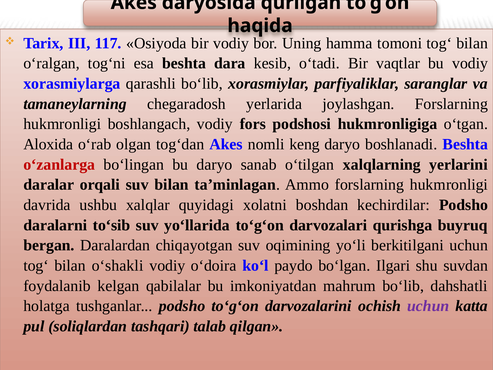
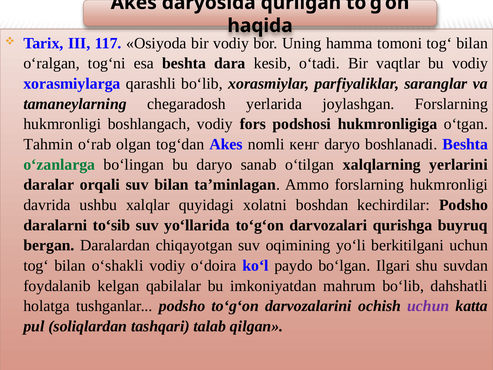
Aloxida: Aloxida -> Tahmin (48, 144)
keng: keng -> кенг (304, 144)
o‘zanlarga colour: red -> green (59, 164)
